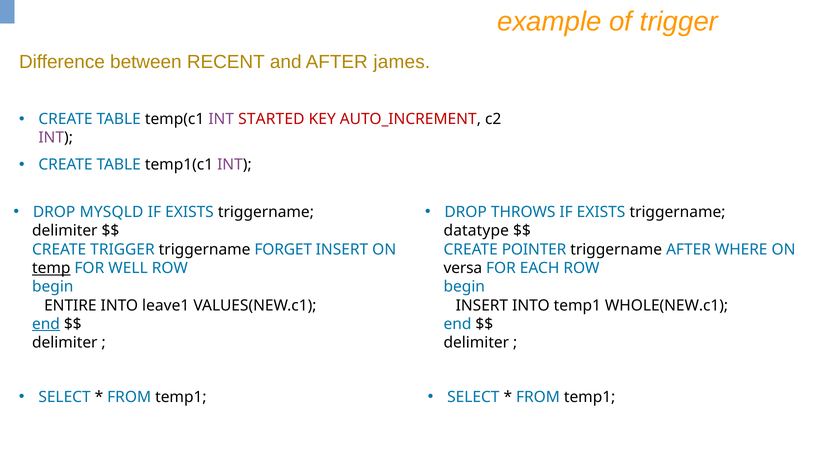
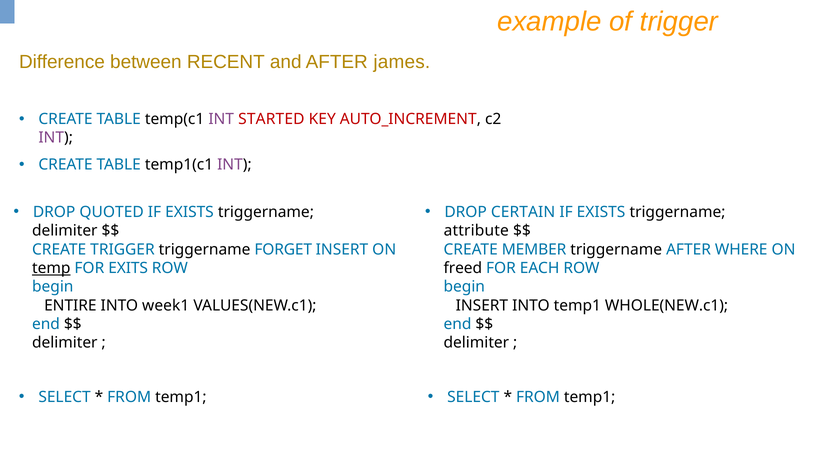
MYSQLD: MYSQLD -> QUOTED (112, 212)
THROWS: THROWS -> CERTAIN (523, 212)
datatype: datatype -> attribute (476, 231)
POINTER: POINTER -> MEMBER (534, 249)
WELL: WELL -> EXITS (128, 268)
versa: versa -> freed (463, 268)
leave1: leave1 -> week1 (166, 305)
end underline: present -> none (46, 324)
